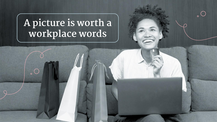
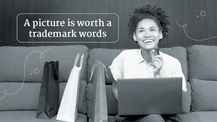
workplace: workplace -> trademark (53, 34)
